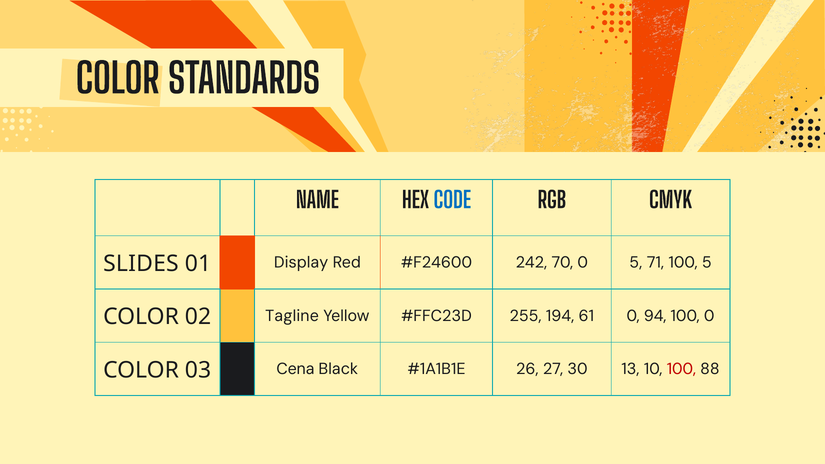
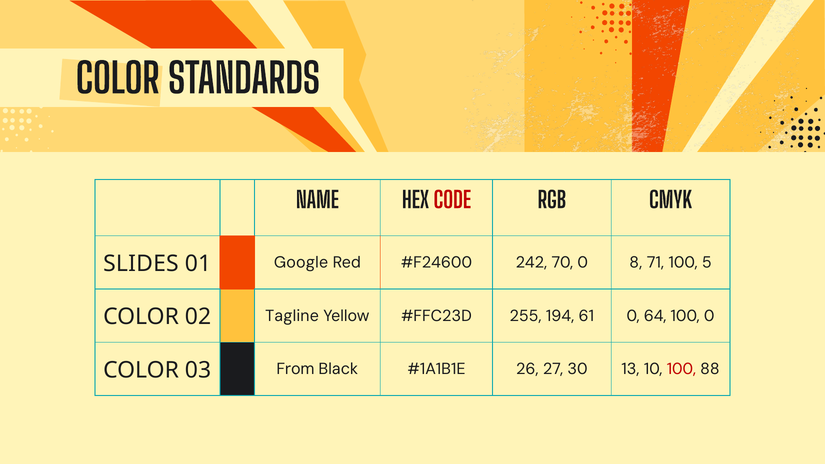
CODE colour: blue -> red (452, 201)
Display: Display -> Google (301, 263)
0 5: 5 -> 8 (636, 263)
94: 94 -> 64 (655, 316)
Cena: Cena -> From (296, 369)
